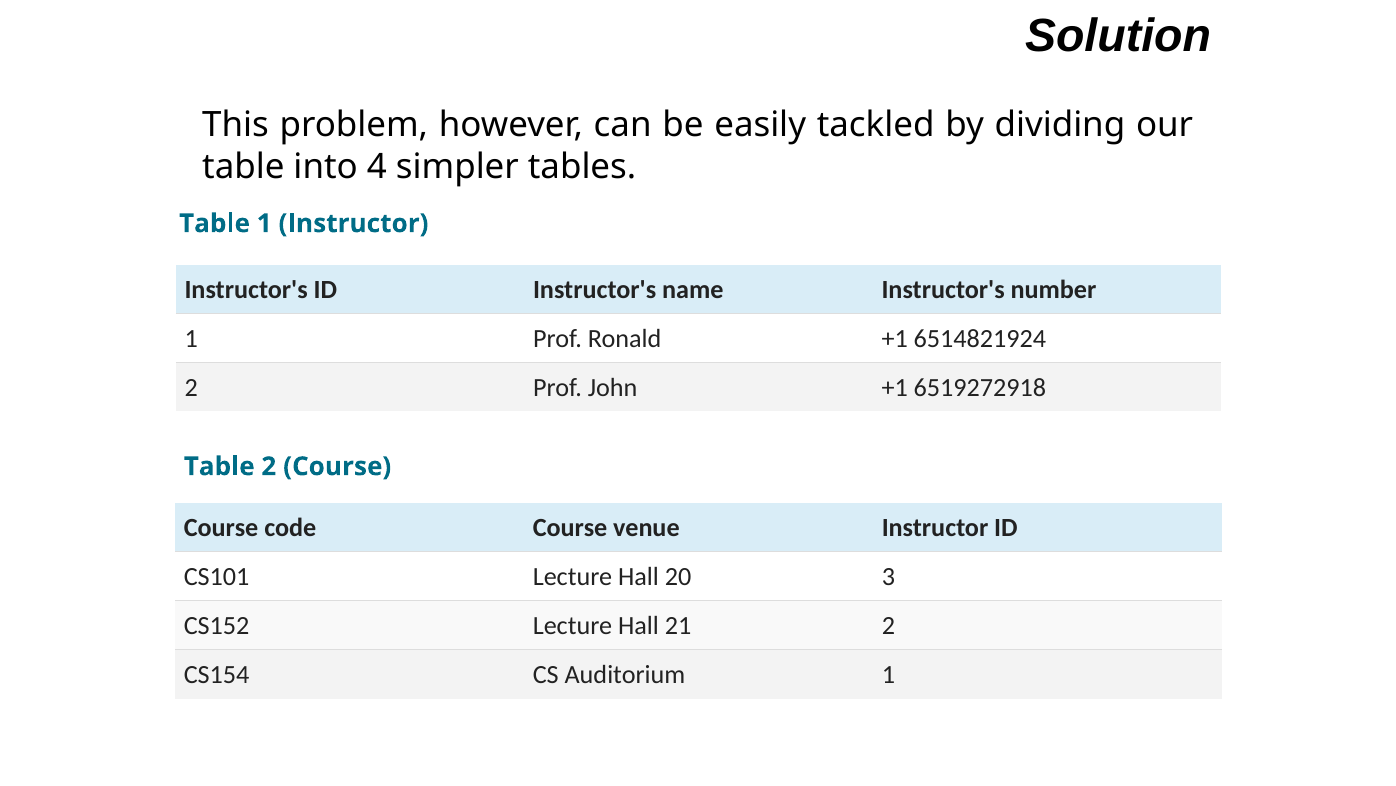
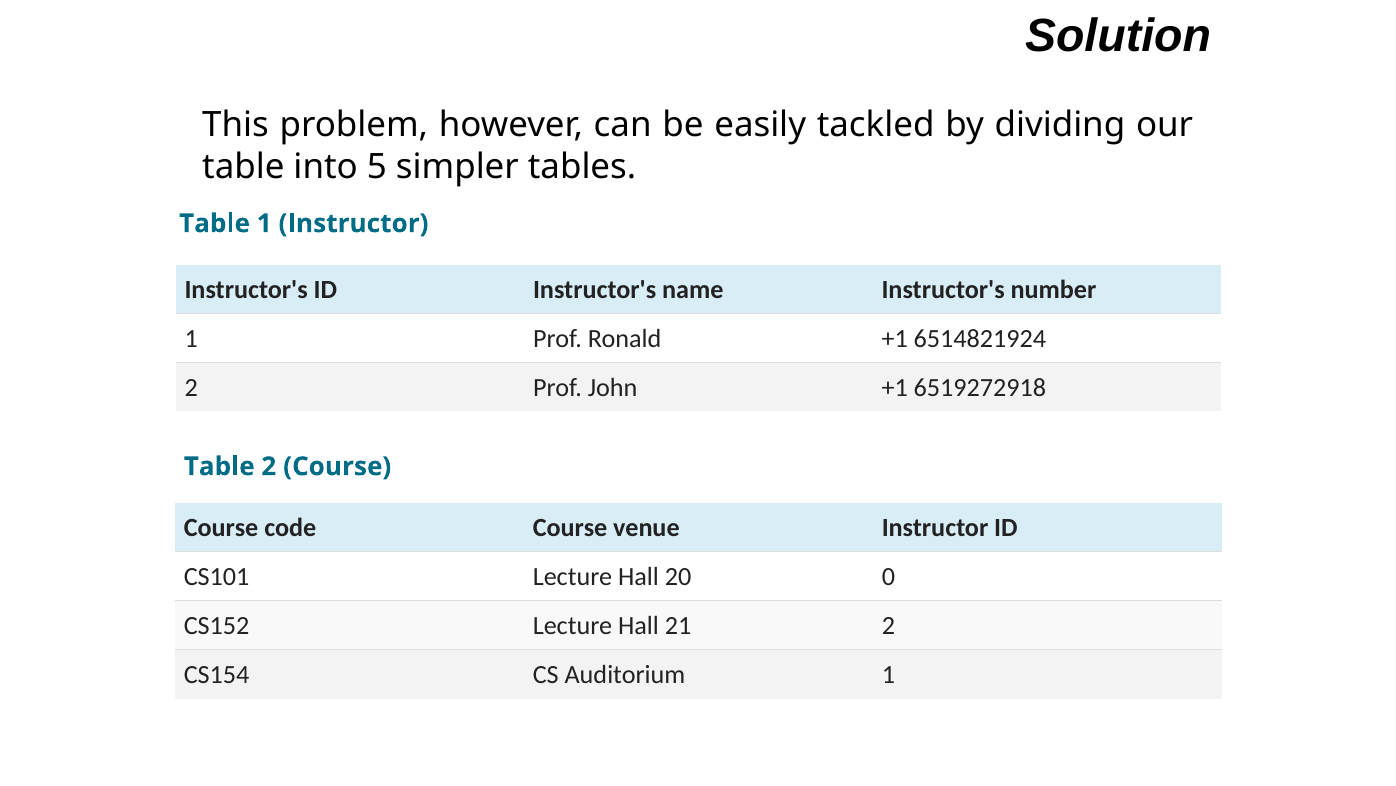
4: 4 -> 5 (377, 166)
3: 3 -> 0 (888, 576)
